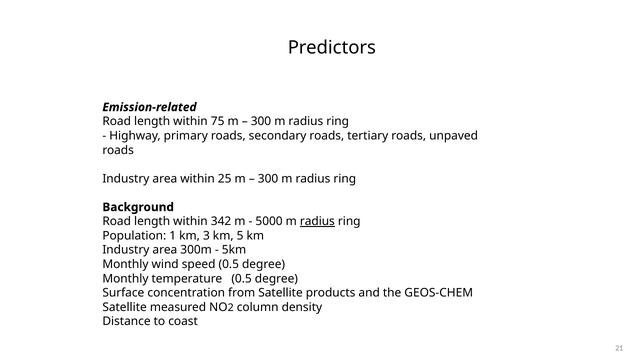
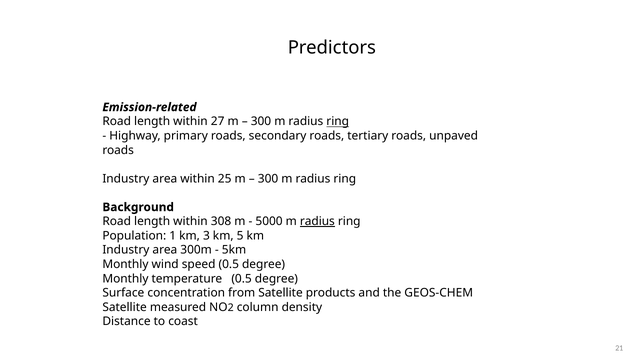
75: 75 -> 27 (218, 122)
ring underline: none -> present (338, 122)
342: 342 -> 308 (221, 222)
